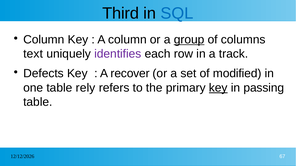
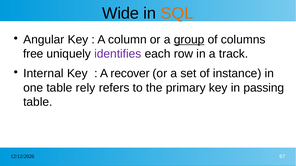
Third: Third -> Wide (121, 13)
SQL colour: blue -> orange (177, 13)
Column: Column -> Angular (44, 40)
text: text -> free (33, 54)
Defects: Defects -> Internal (43, 74)
modified: modified -> instance (237, 74)
key underline: present -> none (218, 88)
